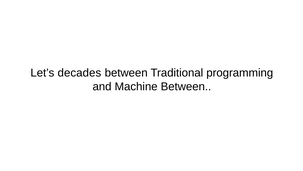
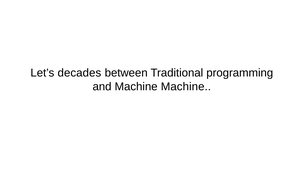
Machine Between: Between -> Machine (186, 86)
